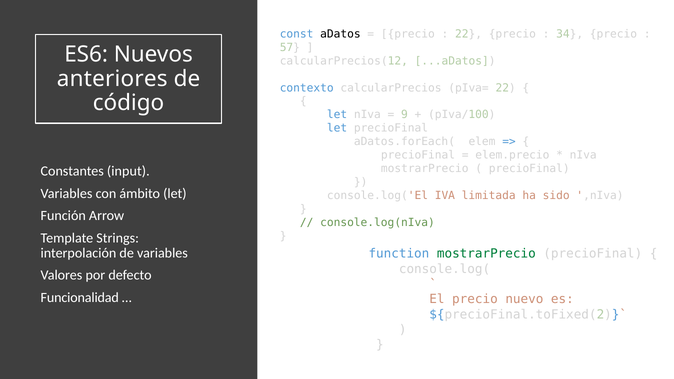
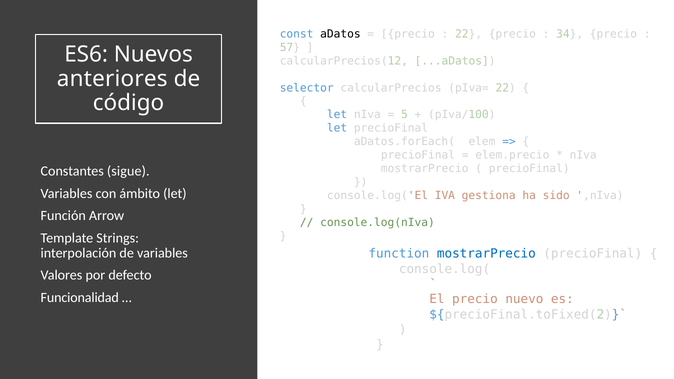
contexto: contexto -> selector (307, 88)
9: 9 -> 5 (404, 115)
input: input -> sigue (128, 171)
limitada: limitada -> gestiona (489, 196)
mostrarPrecio colour: green -> blue (486, 254)
